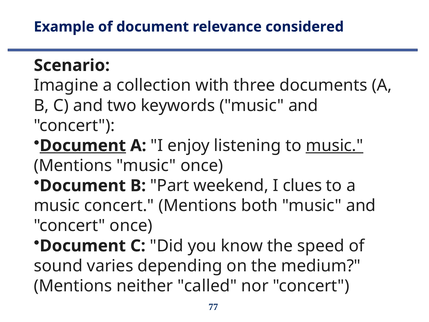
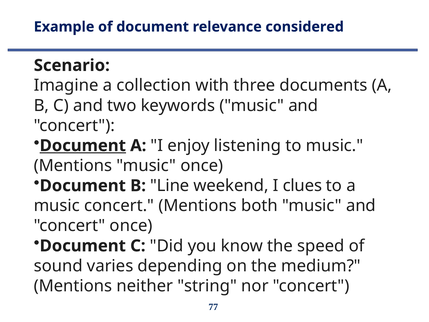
music underline: present -> none (335, 146)
Part: Part -> Line (170, 186)
called: called -> string (207, 286)
